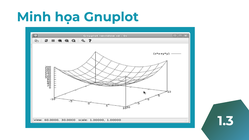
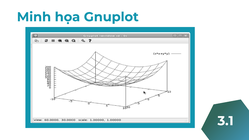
1.3: 1.3 -> 3.1 (226, 121)
